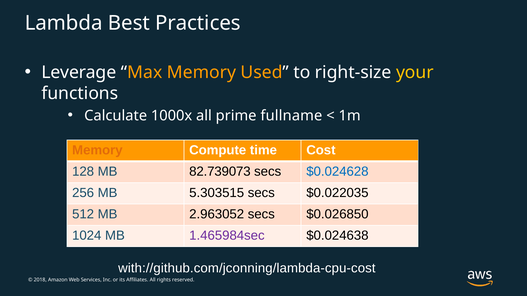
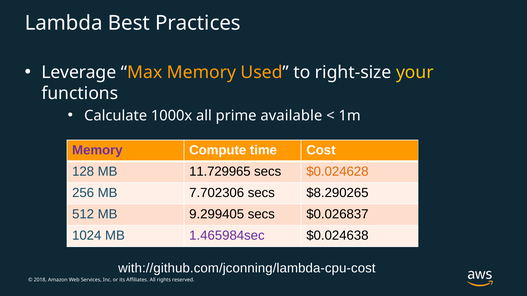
fullname: fullname -> available (291, 116)
Memory colour: orange -> purple (97, 150)
82.739073: 82.739073 -> 11.729965 (220, 172)
$0.024628 colour: blue -> orange (337, 172)
5.303515: 5.303515 -> 7.702306 (217, 193)
$0.022035: $0.022035 -> $8.290265 (337, 193)
2.963052: 2.963052 -> 9.299405 (217, 215)
$0.026850: $0.026850 -> $0.026837 (337, 215)
